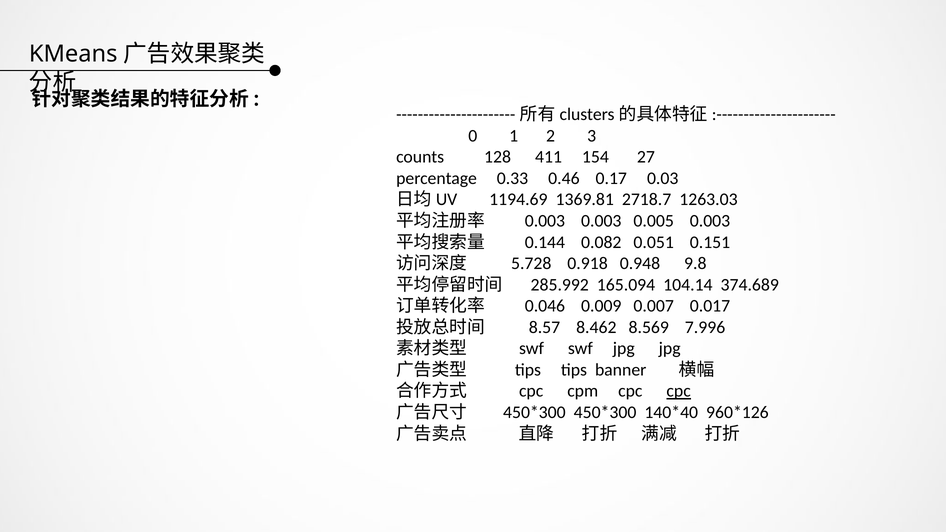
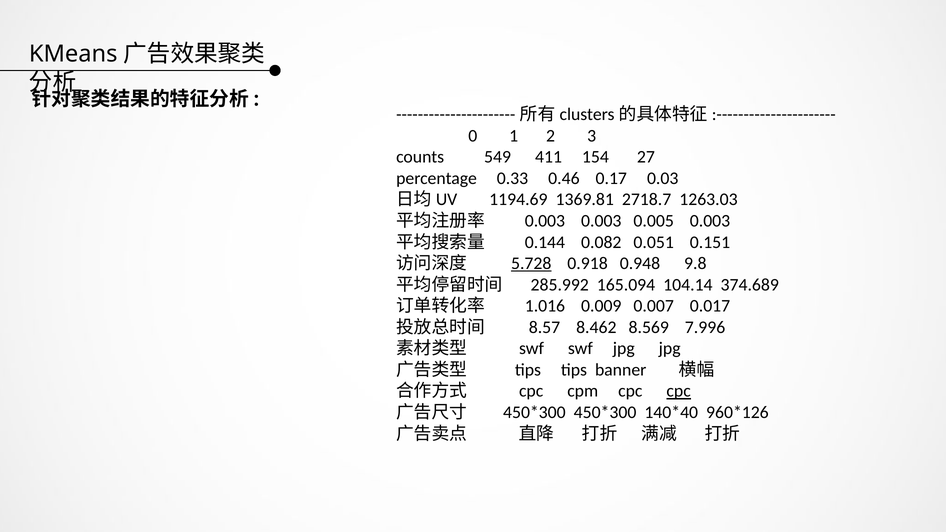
128: 128 -> 549 (498, 157)
5.728 underline: none -> present (531, 264)
0.046: 0.046 -> 1.016 (545, 306)
